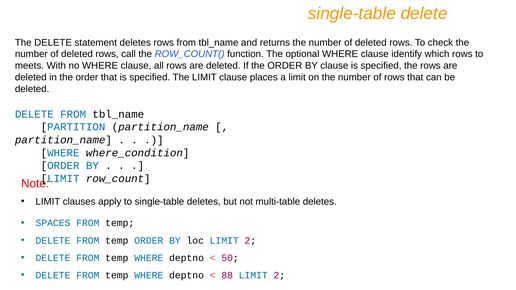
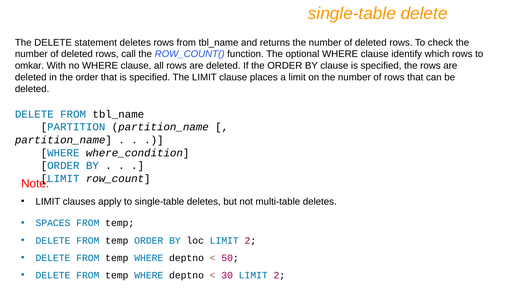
meets: meets -> omkar (29, 66)
88: 88 -> 30 (227, 276)
